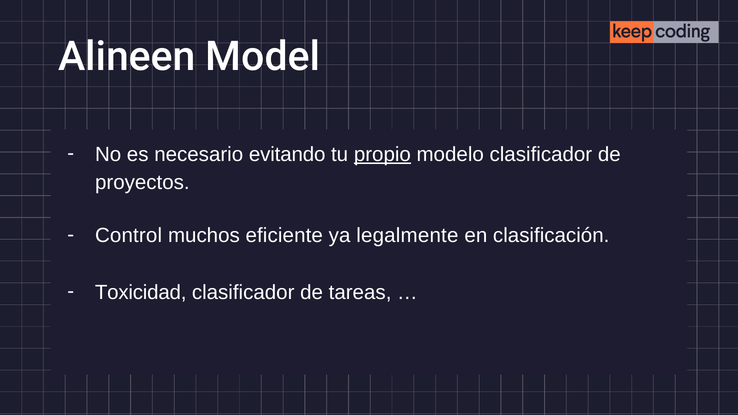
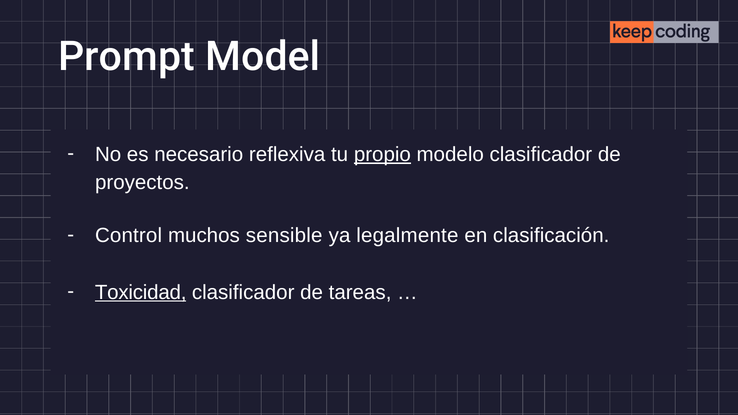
Alineen: Alineen -> Prompt (127, 57)
evitando: evitando -> reflexiva (287, 154)
eficiente: eficiente -> sensible (284, 236)
Toxicidad underline: none -> present (141, 292)
